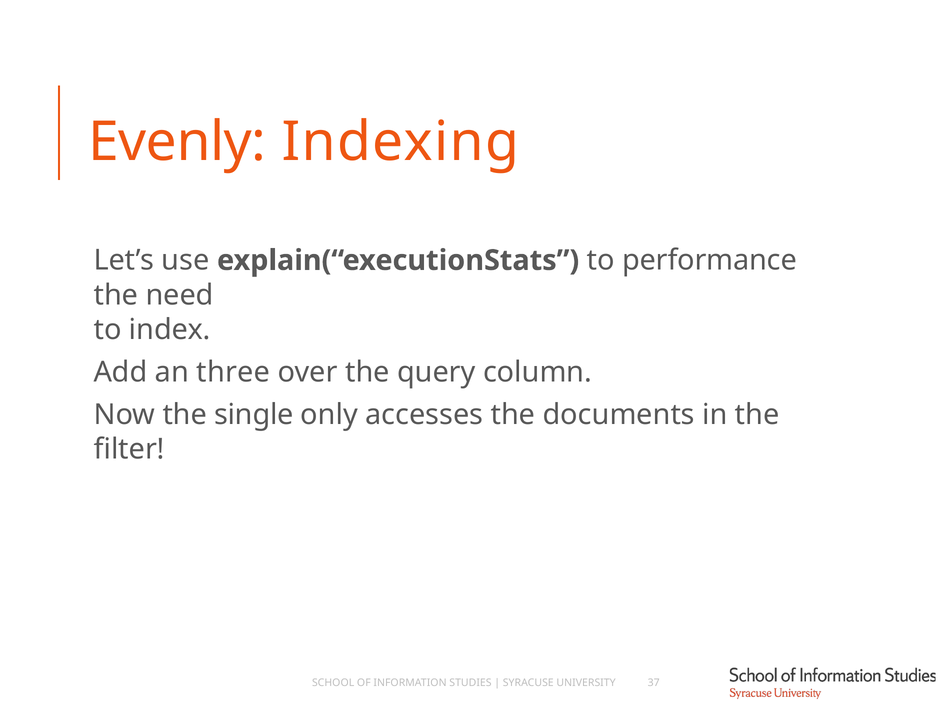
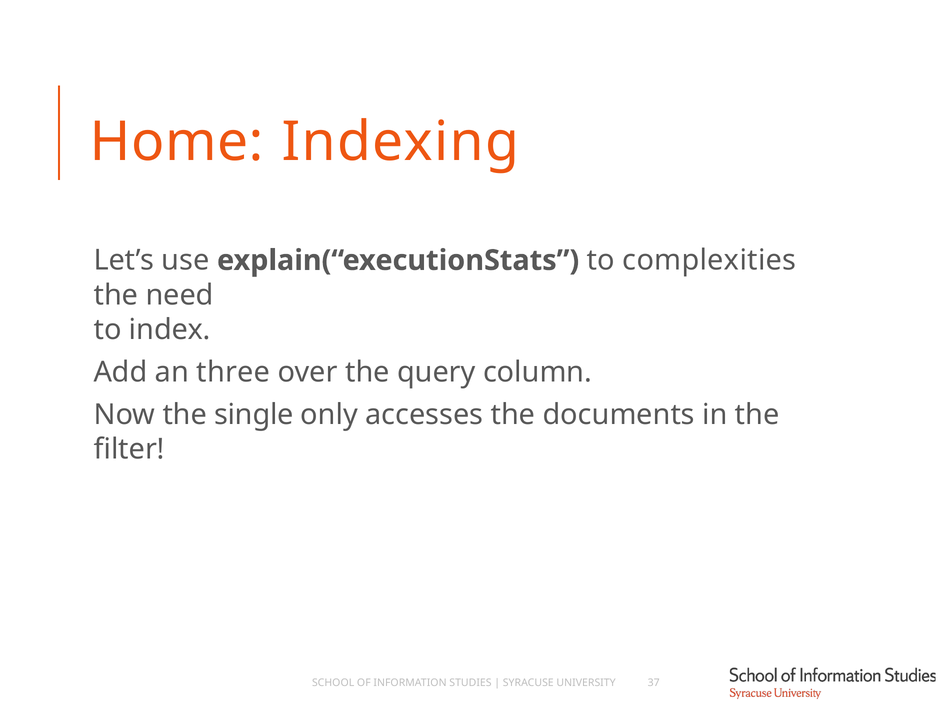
Evenly: Evenly -> Home (177, 142)
performance: performance -> complexities (709, 261)
